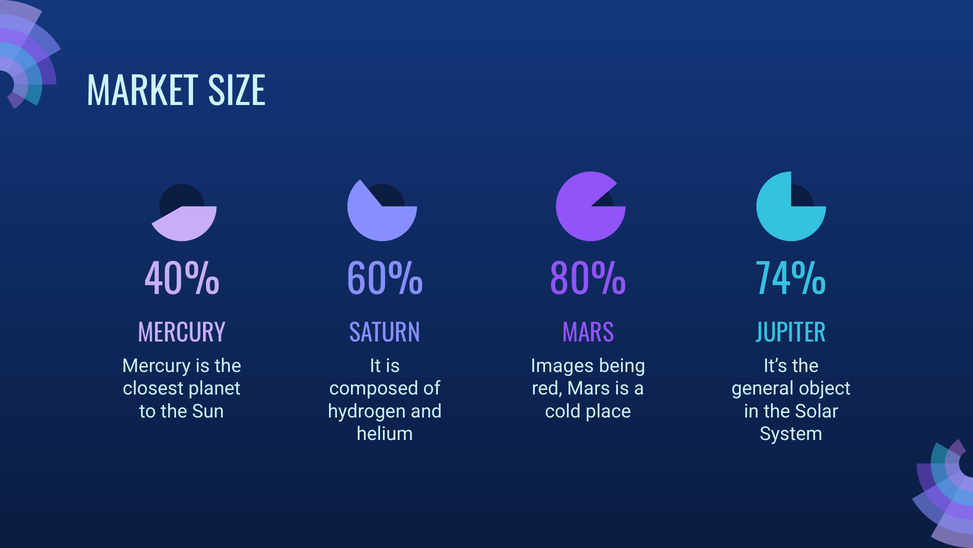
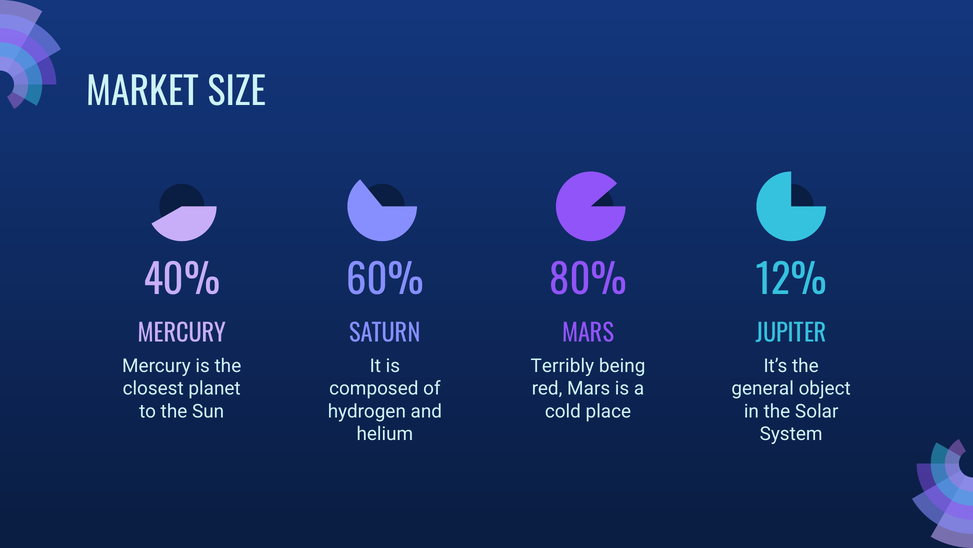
74%: 74% -> 12% (791, 281)
Images: Images -> Terribly (562, 365)
